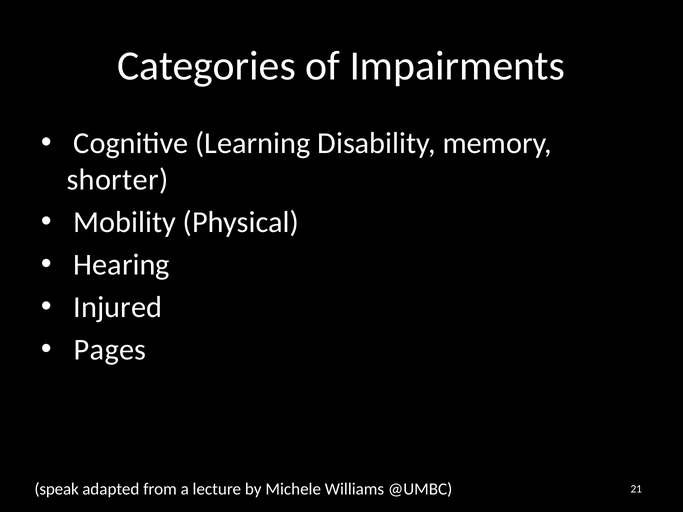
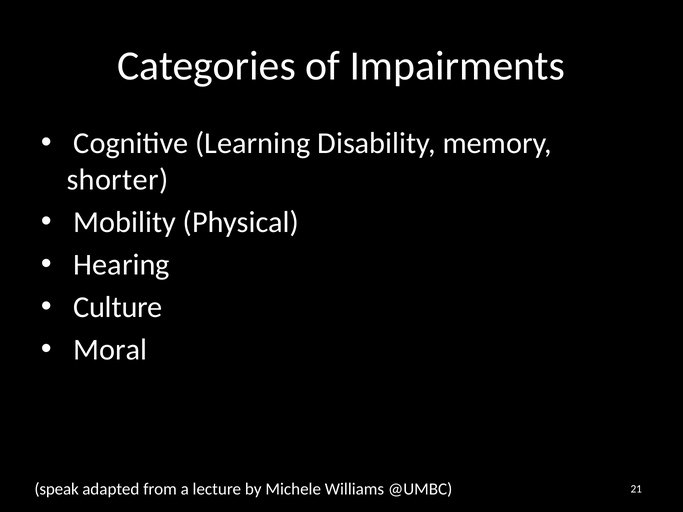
Injured: Injured -> Culture (118, 307)
Pages: Pages -> Moral (110, 350)
